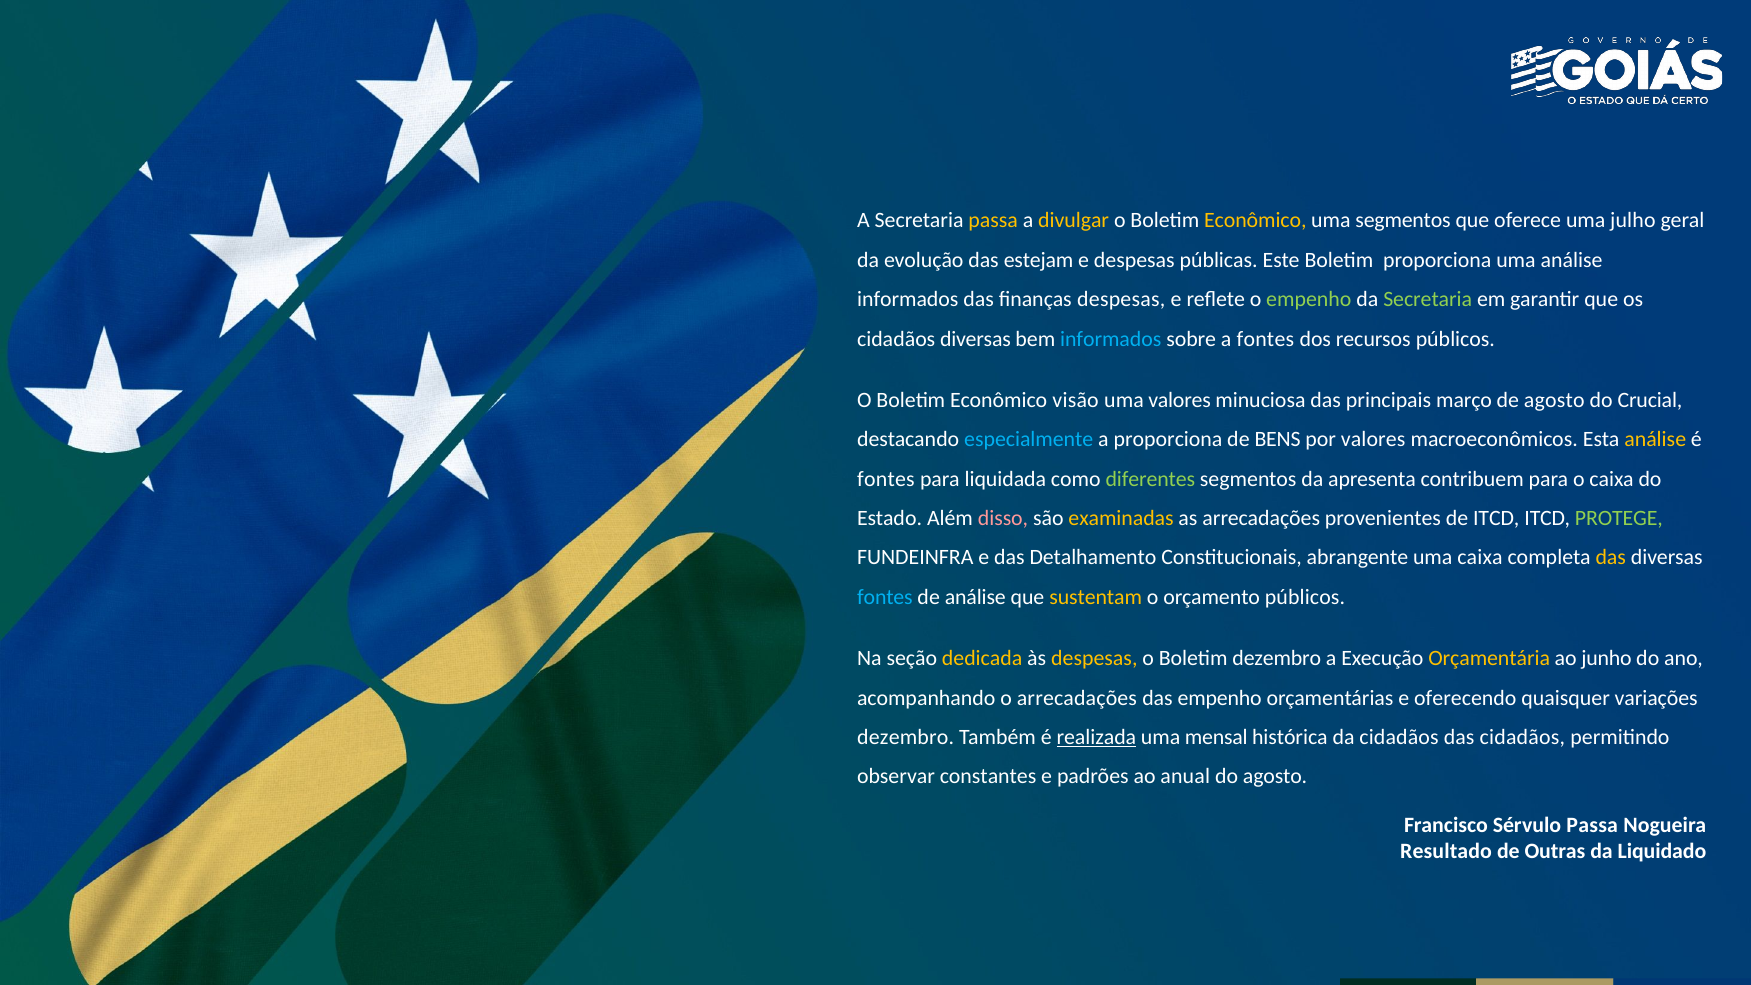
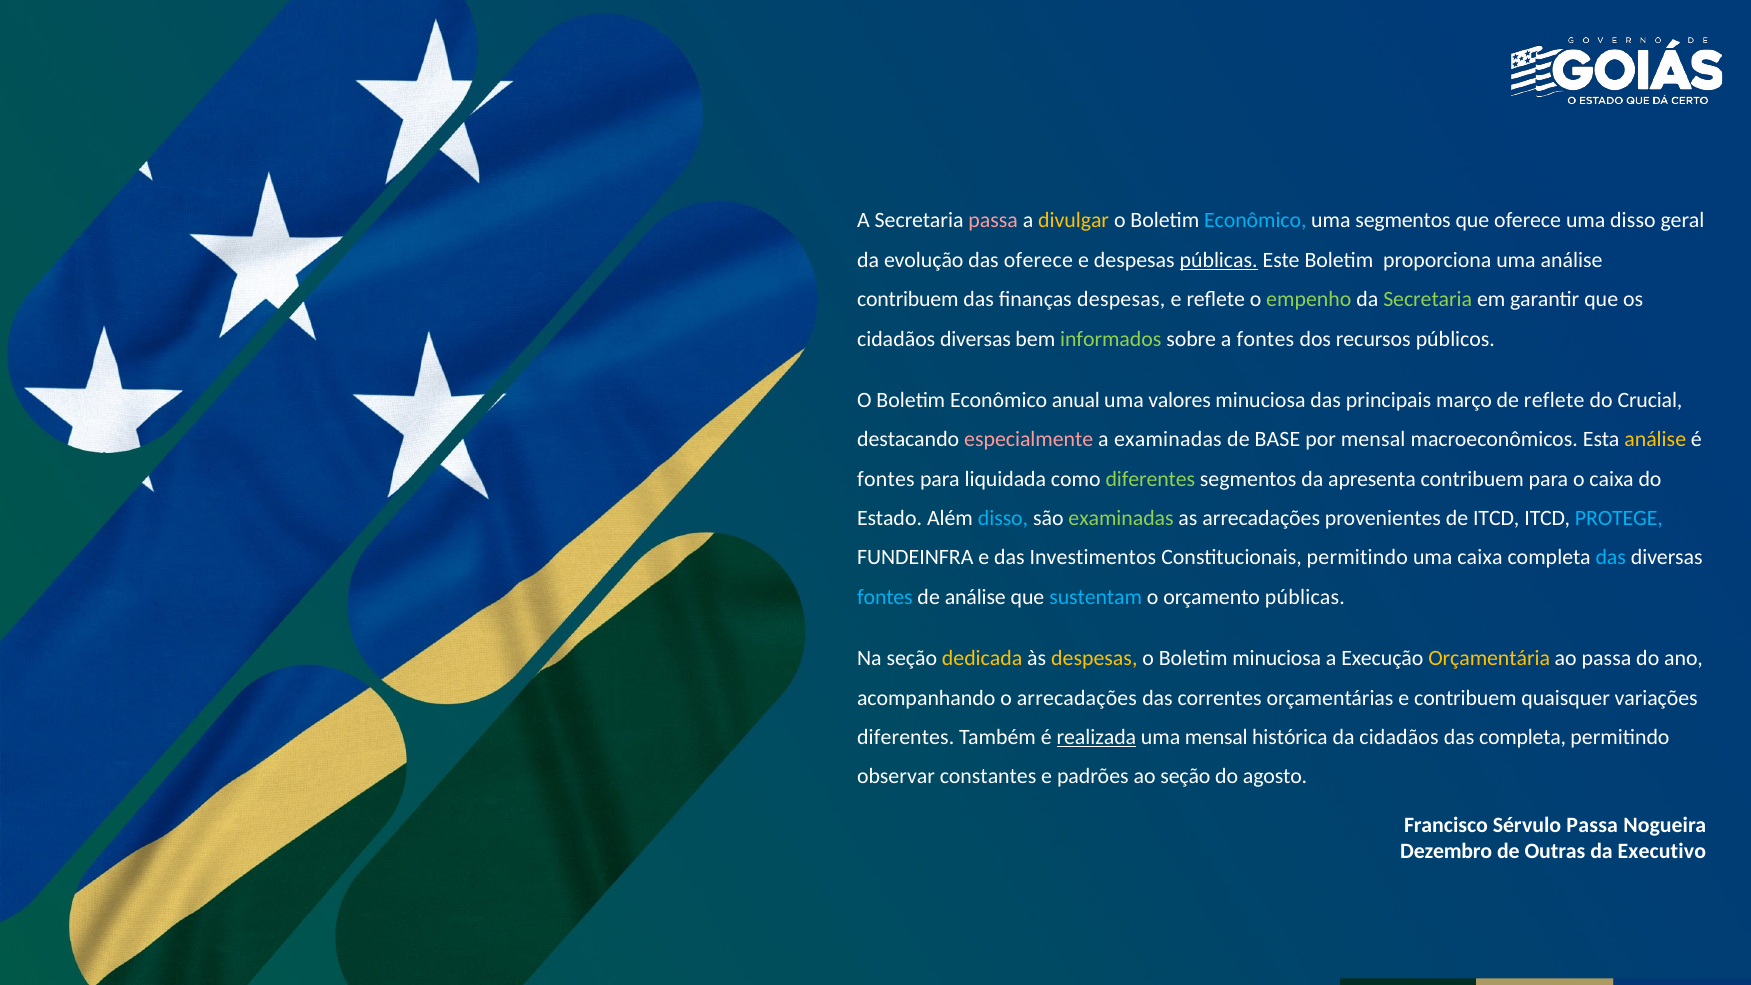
passa colour: yellow -> pink (993, 221)
Econômico colour: yellow -> light blue (1255, 221)
uma julho: julho -> disso (1633, 221)
das estejam: estejam -> oferece (1038, 260)
públicas underline: none -> present (1219, 260)
informados: informados -> contribuem (908, 299)
informados colour: light blue -> light green (1111, 339)
visão: visão -> anual (1076, 400)
de agosto: agosto -> reflete (1554, 400)
especialmente colour: light blue -> pink (1029, 440)
a proporciona: proporciona -> examinadas (1168, 440)
BENS: BENS -> BASE (1277, 440)
por valores: valores -> mensal (1373, 440)
disso colour: pink -> light blue (1003, 518)
examinadas colour: yellow -> light green (1121, 518)
PROTEGE colour: light green -> light blue (1619, 518)
Detalhamento: Detalhamento -> Investimentos (1093, 558)
Constitucionais abrangente: abrangente -> permitindo (1357, 558)
das colour: yellow -> light blue (1611, 558)
sustentam colour: yellow -> light blue (1096, 597)
orçamento públicos: públicos -> públicas (1305, 597)
Boletim dezembro: dezembro -> minuciosa (1277, 658)
ao junho: junho -> passa (1606, 658)
das empenho: empenho -> correntes (1220, 698)
e oferecendo: oferecendo -> contribuem (1465, 698)
dezembro: dezembro -> diferentes (906, 737)
das cidadãos: cidadãos -> completa (1523, 737)
ao anual: anual -> seção (1185, 777)
Resultado: Resultado -> Dezembro (1446, 851)
Liquidado: Liquidado -> Executivo (1662, 851)
